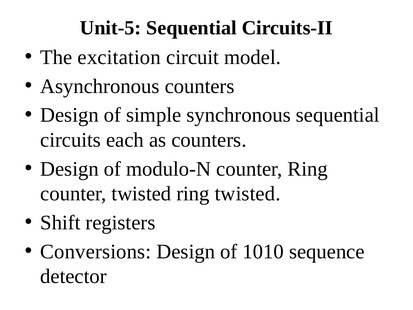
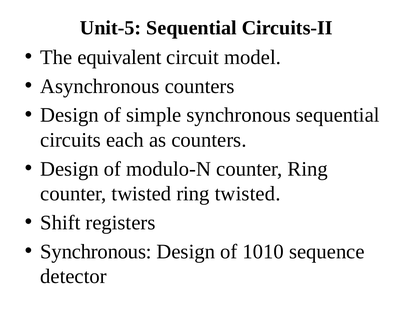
excitation: excitation -> equivalent (119, 57)
Conversions: Conversions -> Synchronous (96, 251)
